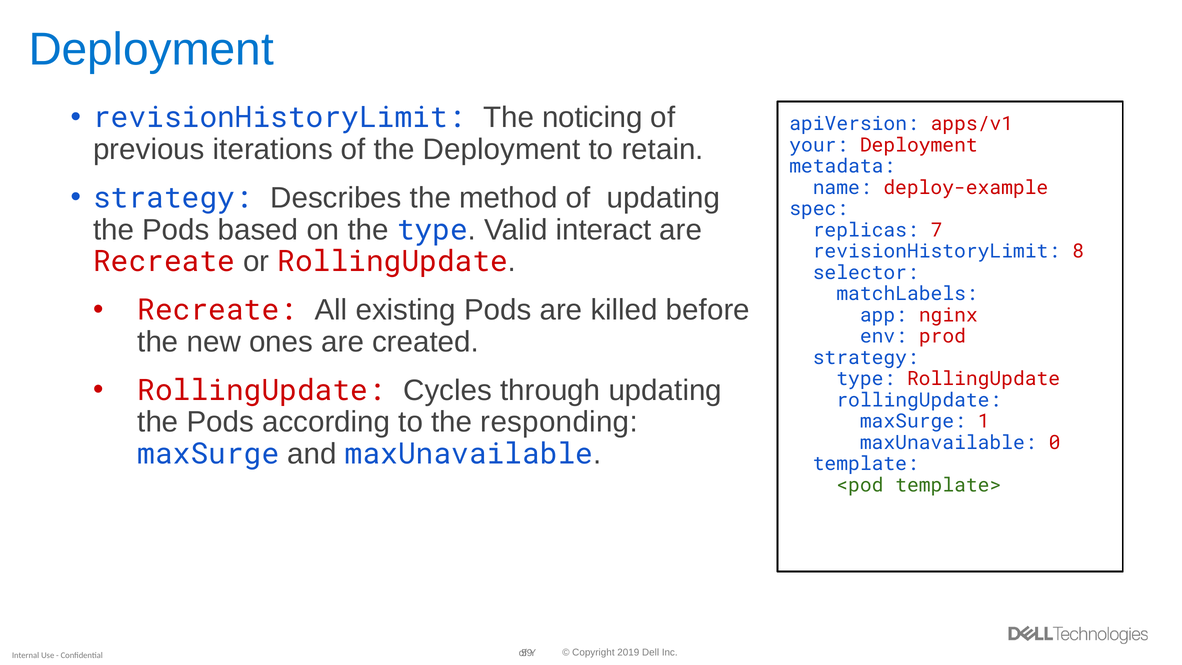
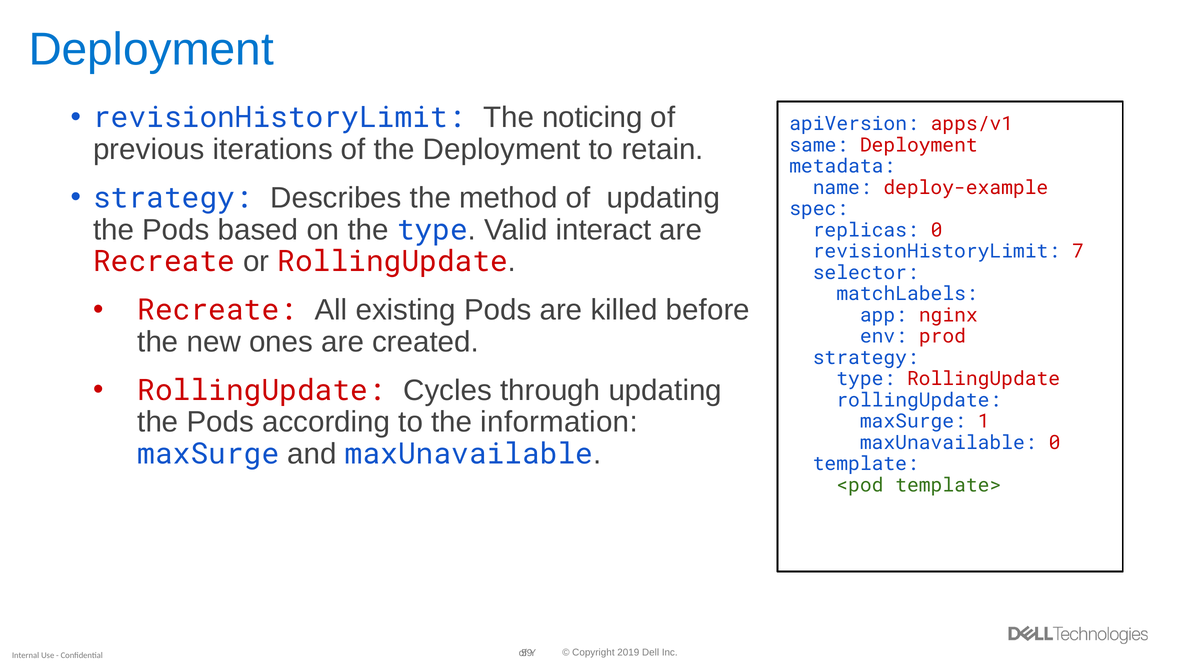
your: your -> same (819, 145)
replicas 7: 7 -> 0 (937, 230)
8: 8 -> 7 (1078, 251)
responding: responding -> information (559, 422)
